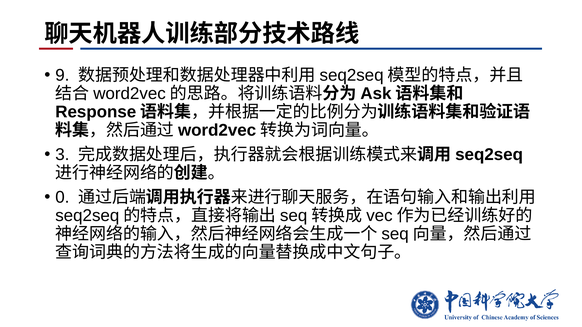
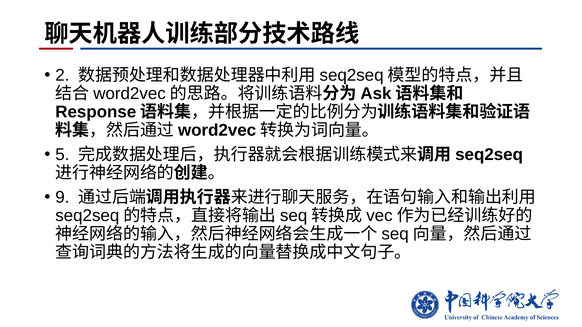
9: 9 -> 2 (62, 75)
3: 3 -> 5 (62, 155)
0: 0 -> 9 (62, 197)
